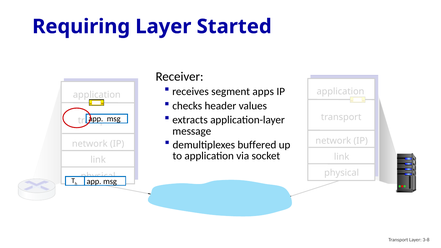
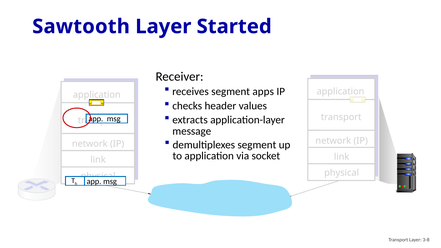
Requiring: Requiring -> Sawtooth (81, 27)
demultiplexes buffered: buffered -> segment (257, 145)
